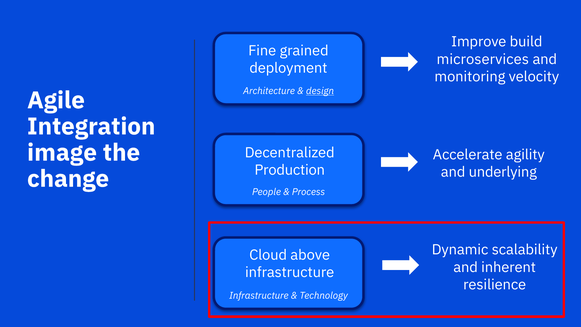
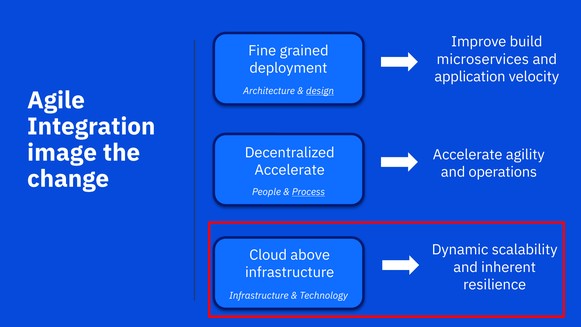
monitoring: monitoring -> application (470, 77)
Production: Production -> Accelerate (290, 170)
underlying: underlying -> operations (503, 172)
Process underline: none -> present (308, 192)
